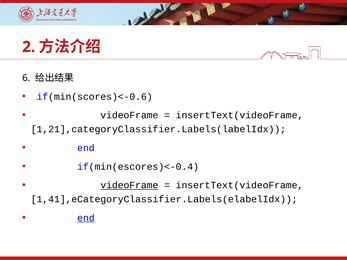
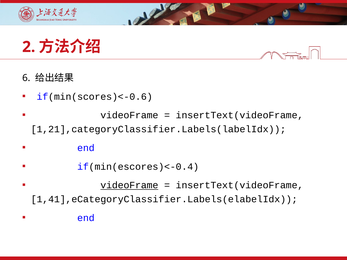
end underline: present -> none (86, 218)
